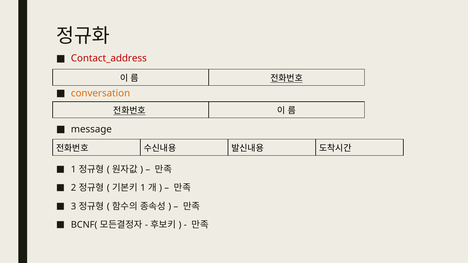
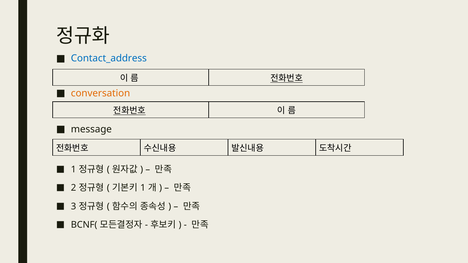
Contact_address colour: red -> blue (109, 58)
